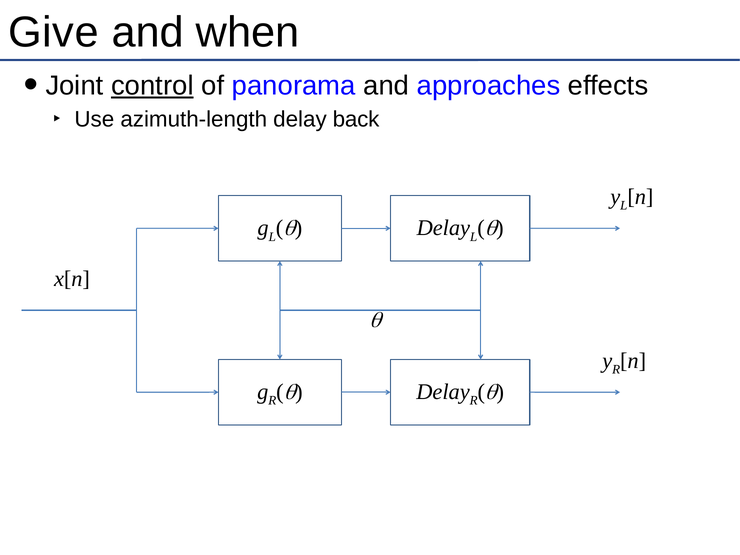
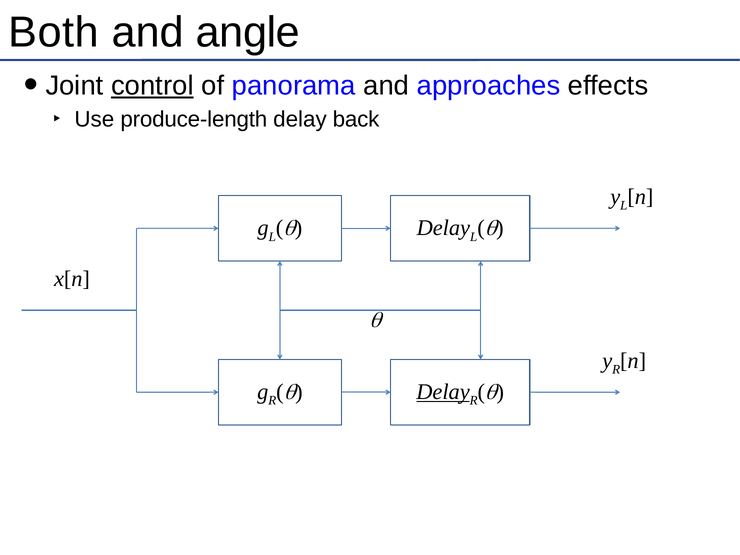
Give: Give -> Both (54, 32)
when: when -> angle (248, 32)
azimuth-length: azimuth-length -> produce-length (194, 120)
Delay underline: none -> present (443, 392)
